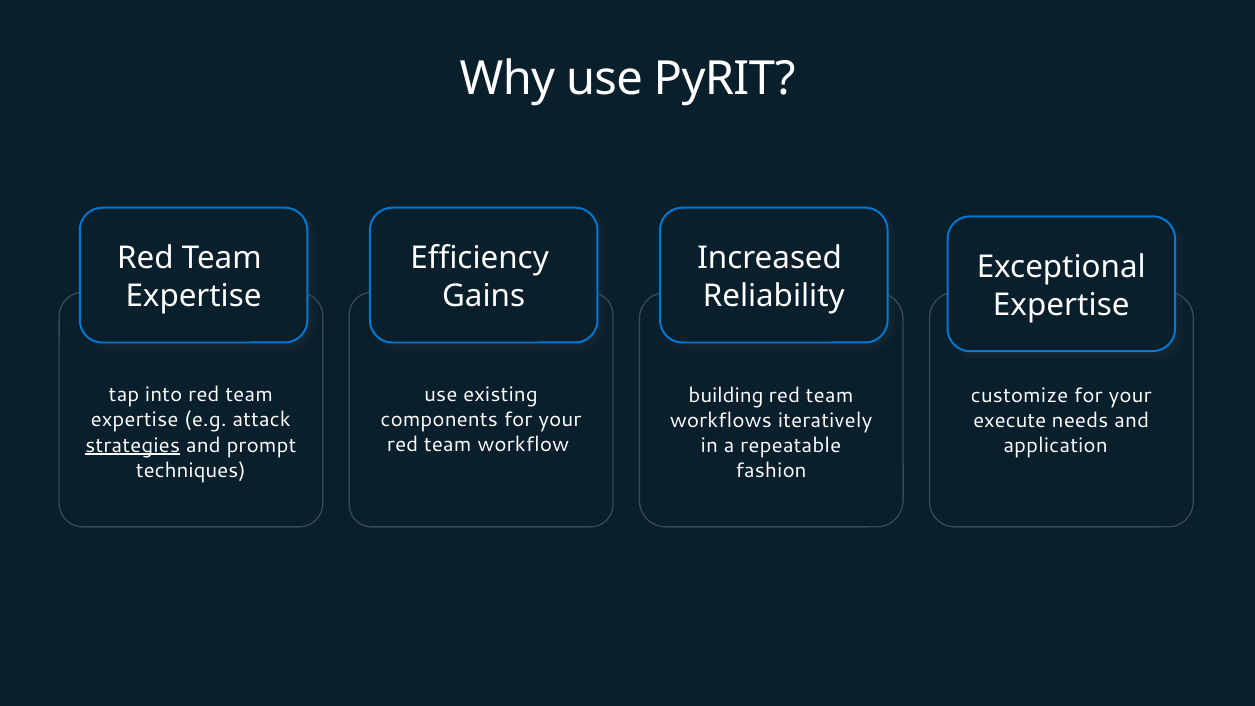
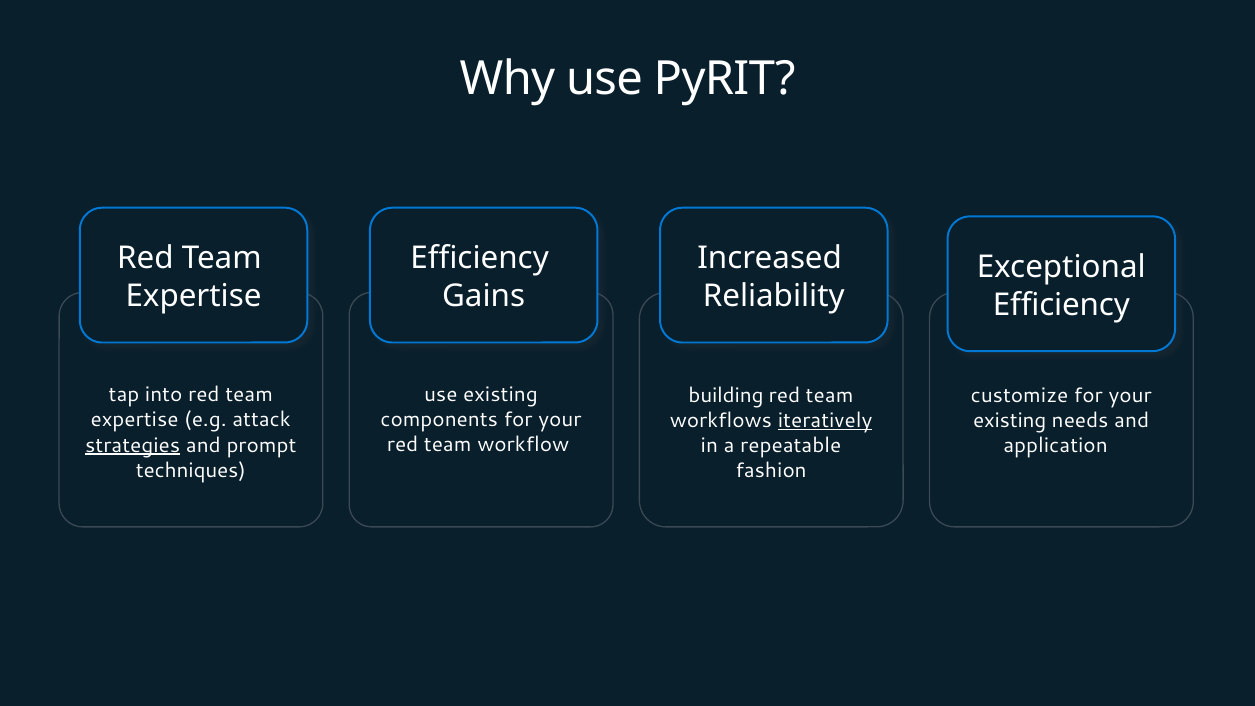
Expertise: Expertise -> Efficiency (1061, 305)
execute: execute -> existing (1010, 420)
iteratively underline: none -> present (825, 421)
